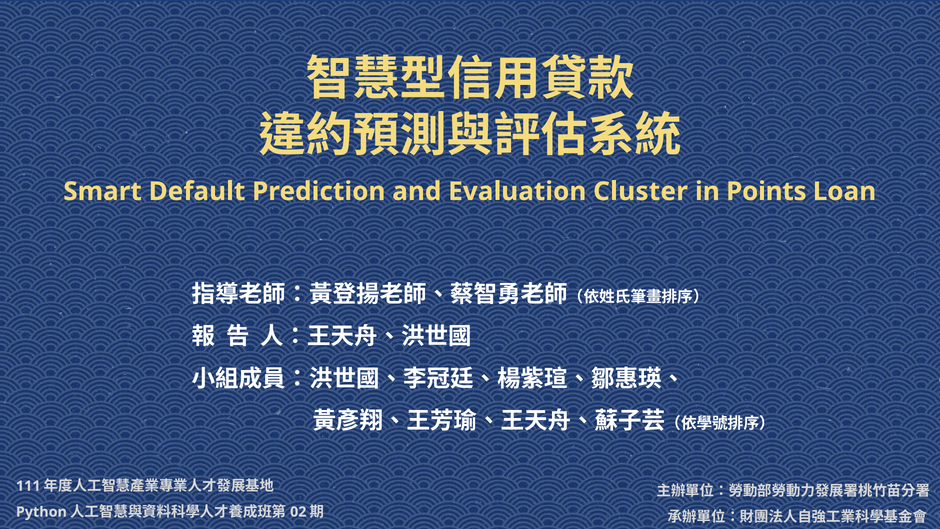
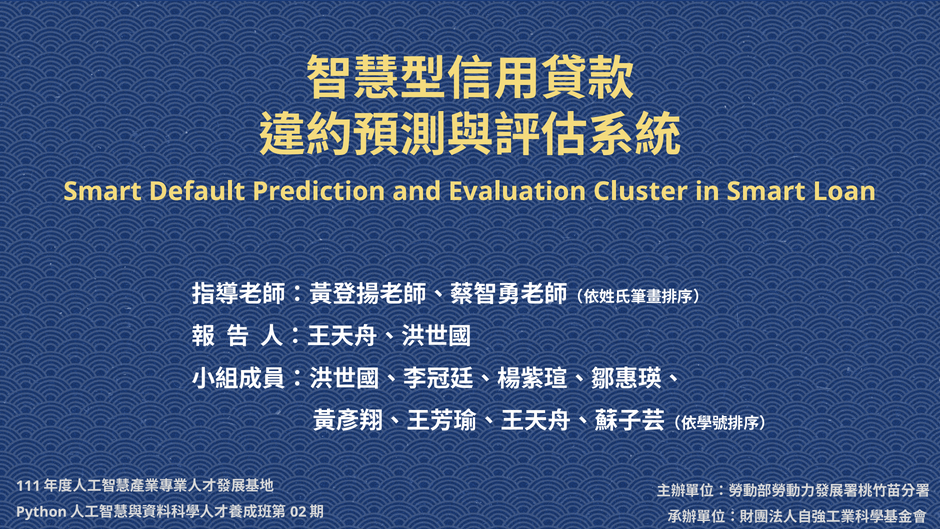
in Points: Points -> Smart (766, 191)
